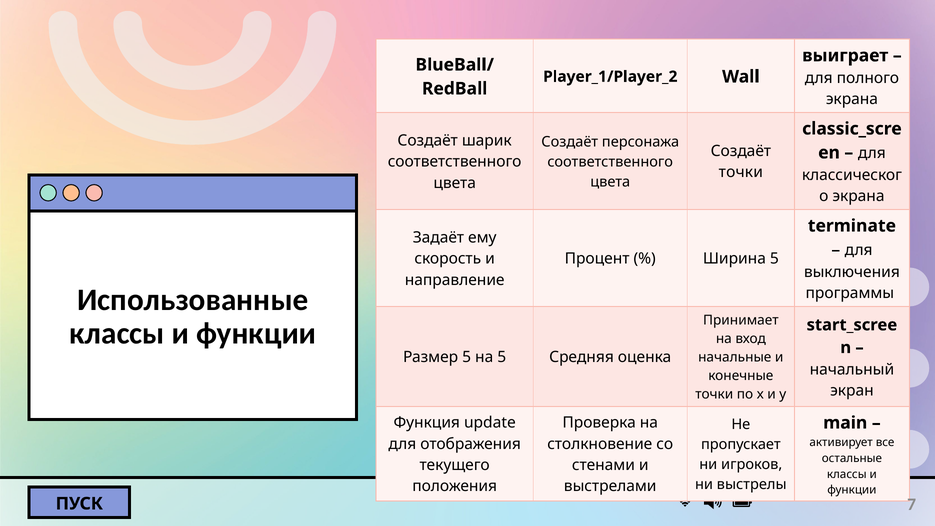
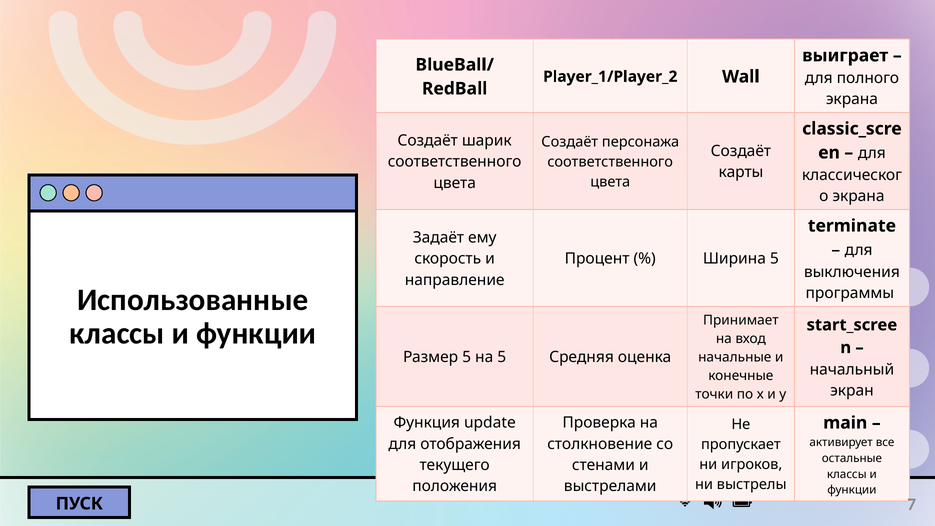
точки: точки -> карты (741, 172)
